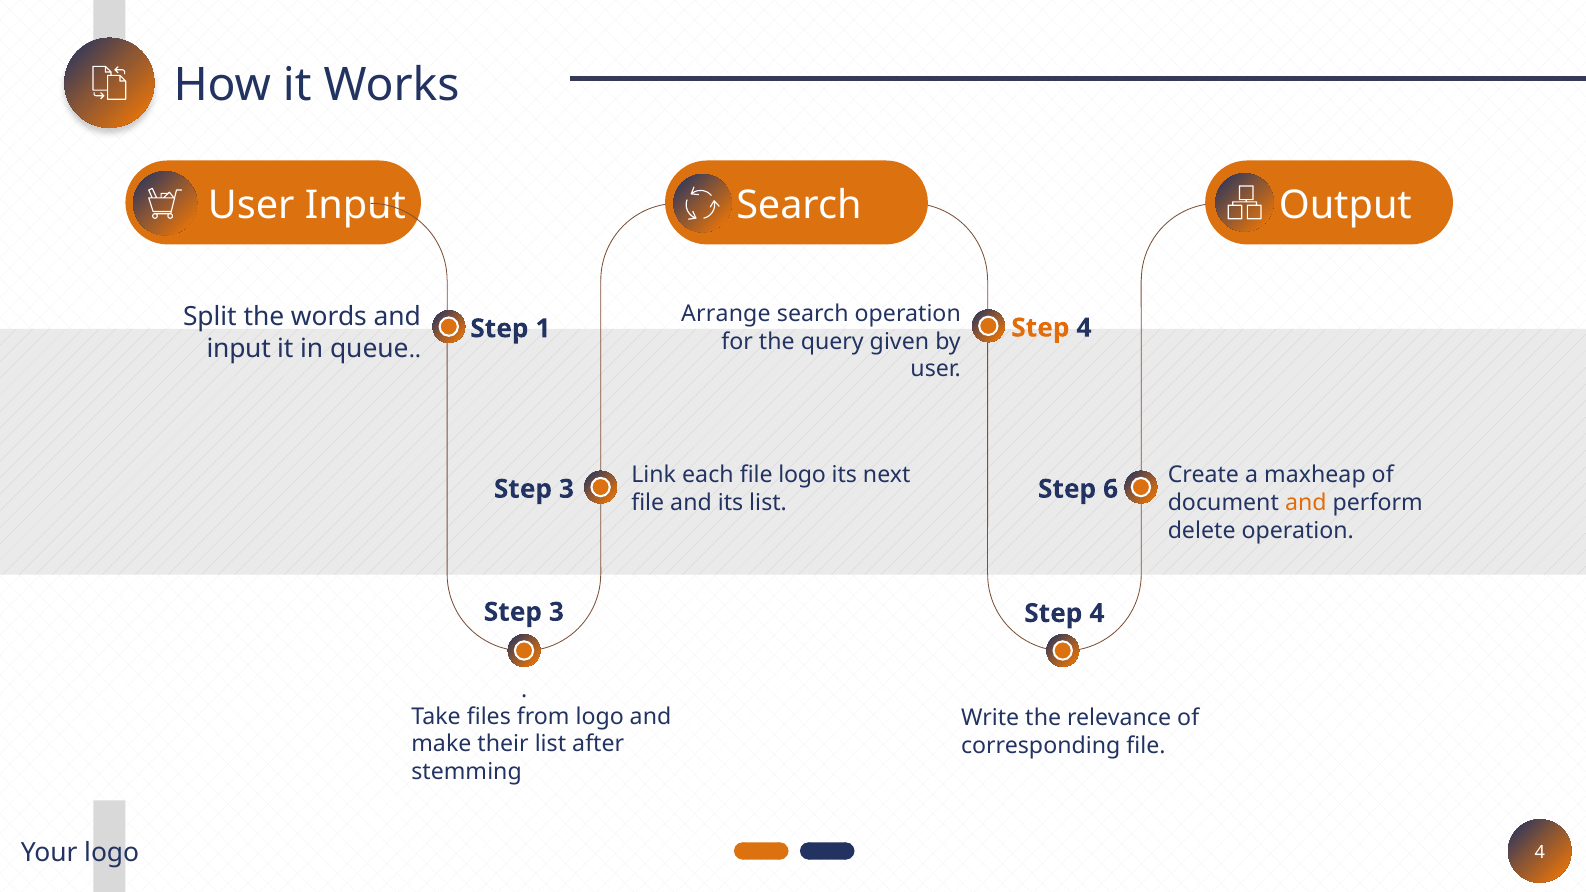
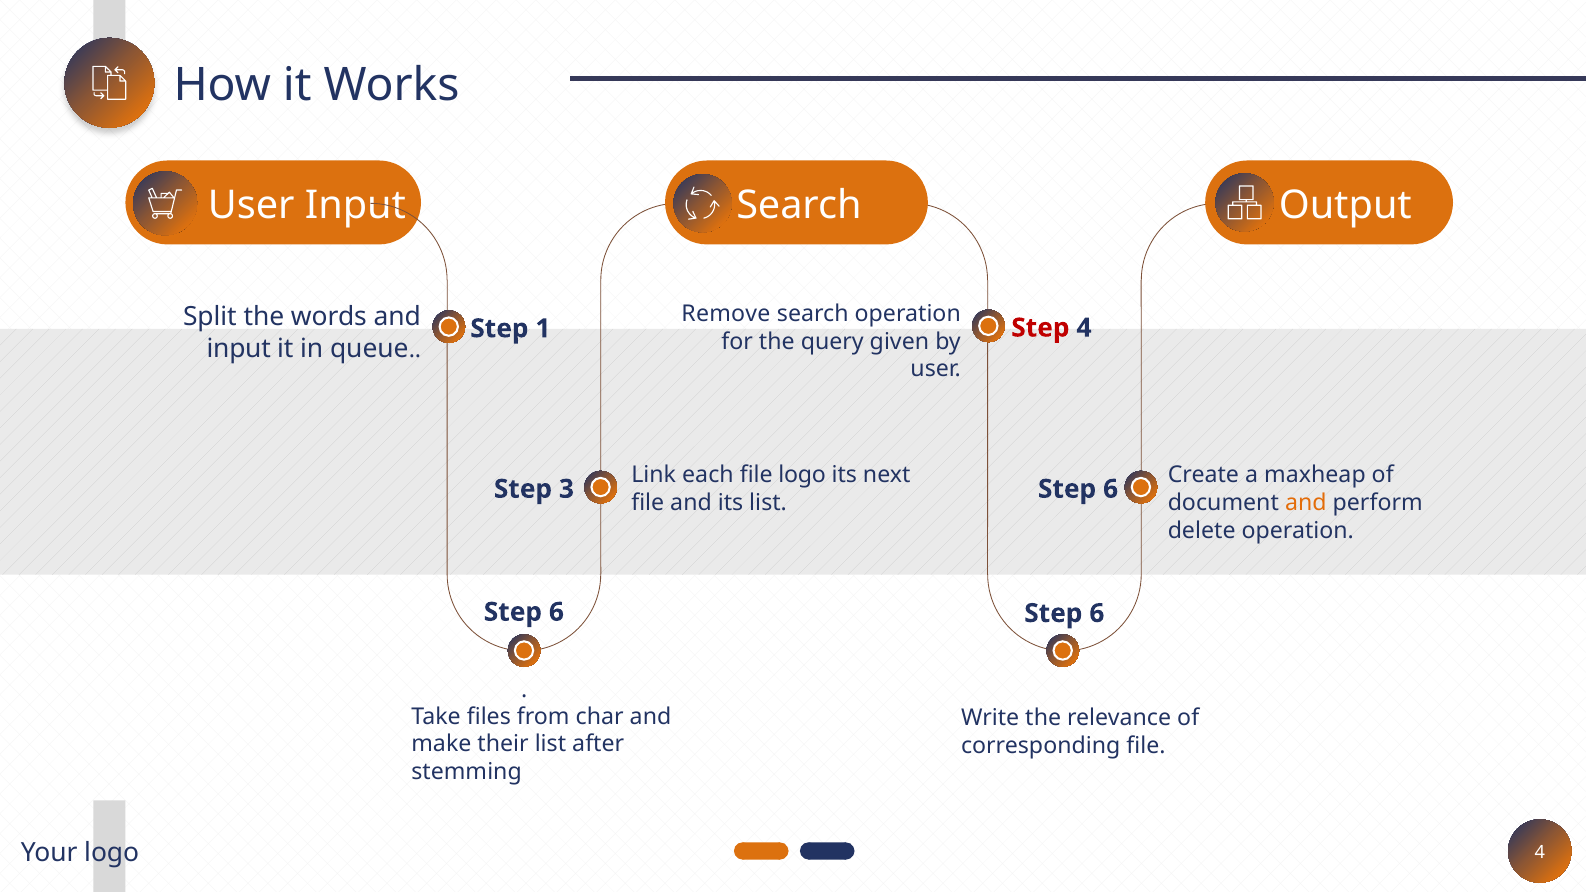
Arrange: Arrange -> Remove (726, 314)
Step colour: orange -> red (1040, 328)
3: 3 -> 6 (556, 612)
4: 4 -> 6 (1097, 613)
from logo: logo -> char (600, 717)
